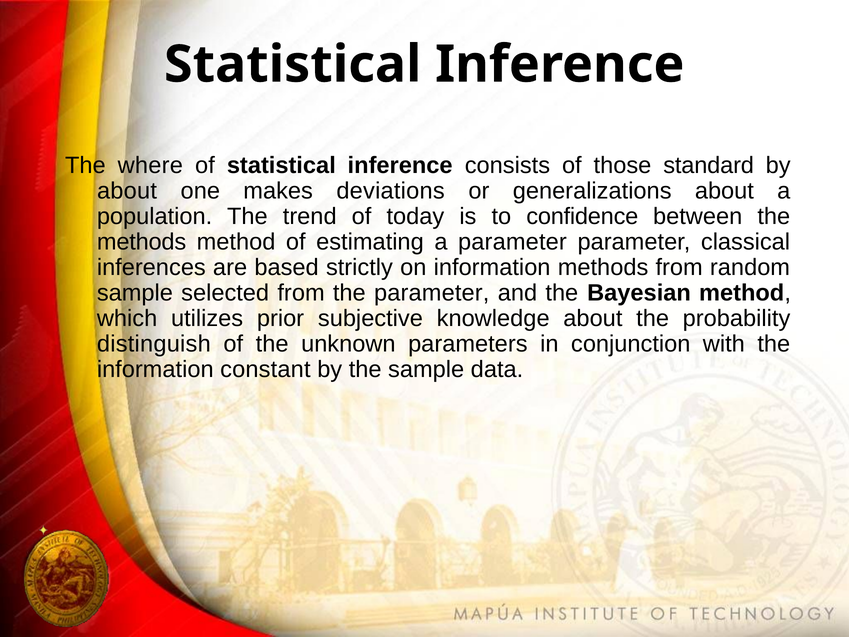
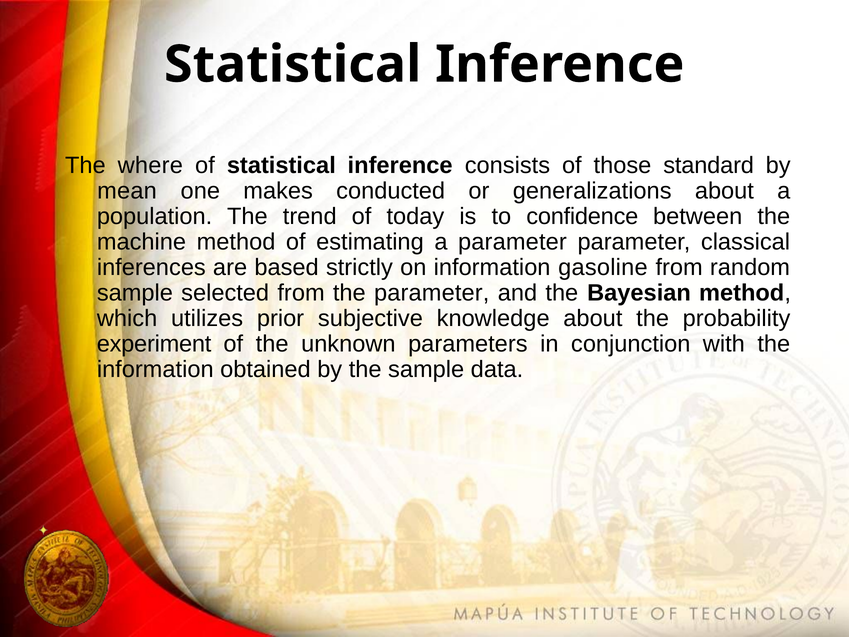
about: about -> mean (127, 191)
deviations: deviations -> conducted (391, 191)
methods: methods -> machine (141, 242)
information methods: methods -> gasoline (603, 267)
distinguish: distinguish -> experiment (154, 344)
constant: constant -> obtained (265, 369)
